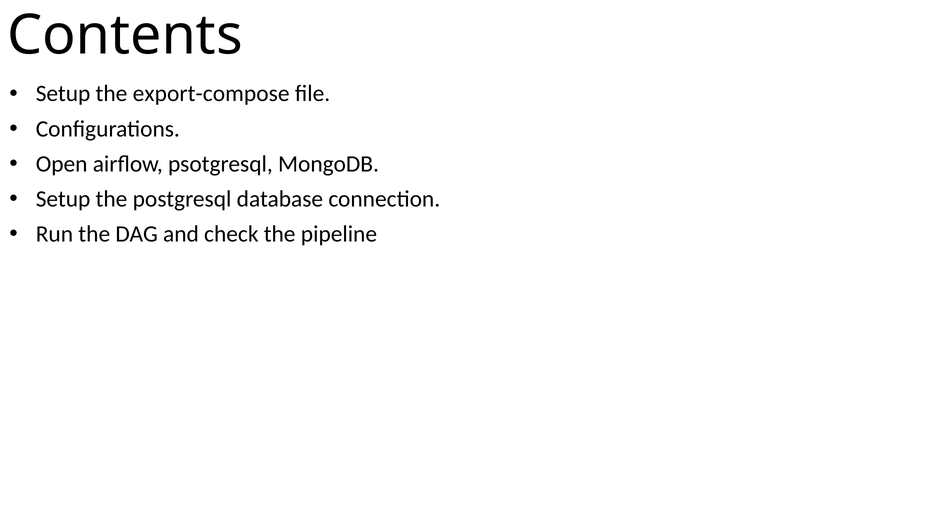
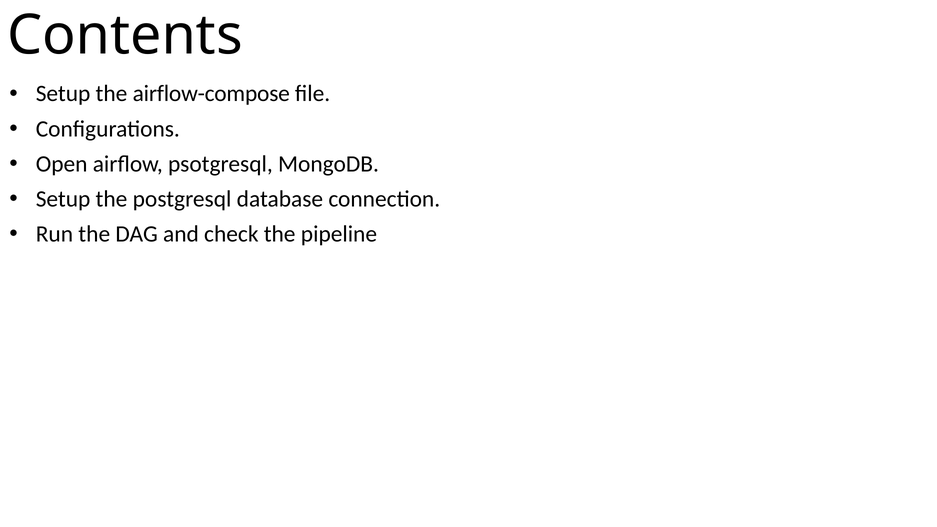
export-compose: export-compose -> airflow-compose (211, 94)
